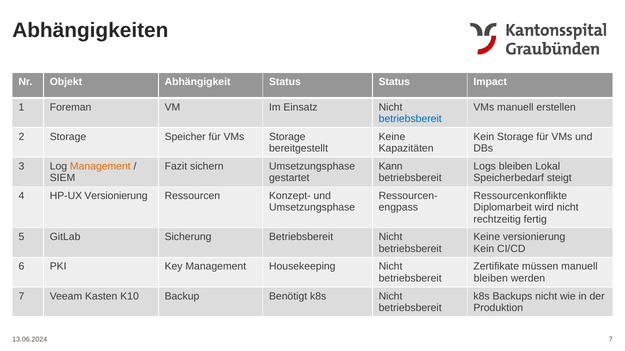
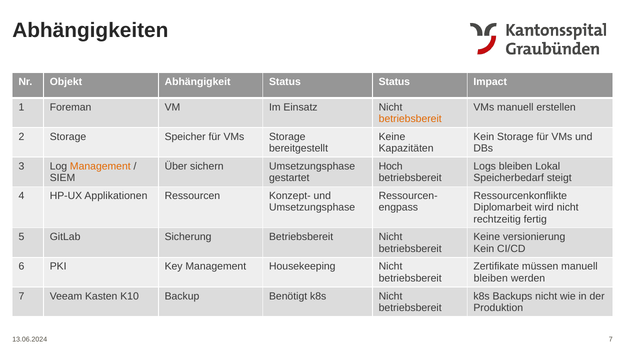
betriebsbereit colour: blue -> orange (410, 119)
Fazit: Fazit -> Über (176, 167)
Kann: Kann -> Hoch (391, 167)
HP-UX Versionierung: Versionierung -> Applikationen (116, 196)
